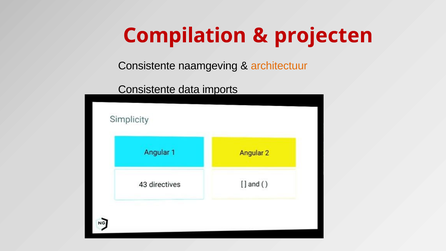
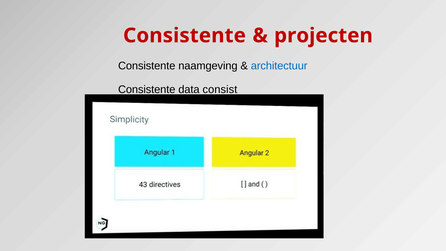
Compilation: Compilation -> Consistente (184, 36)
architectuur colour: orange -> blue (279, 66)
imports: imports -> consist (220, 89)
